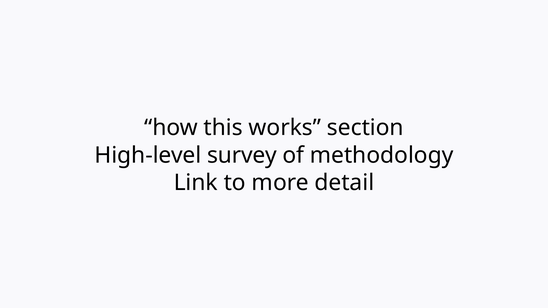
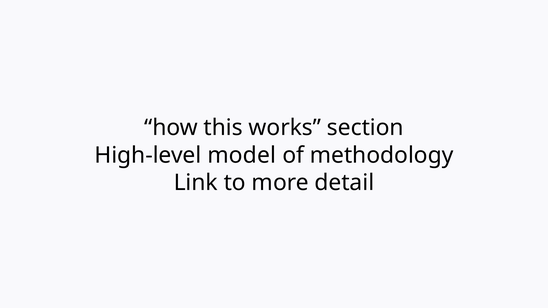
survey: survey -> model (242, 155)
